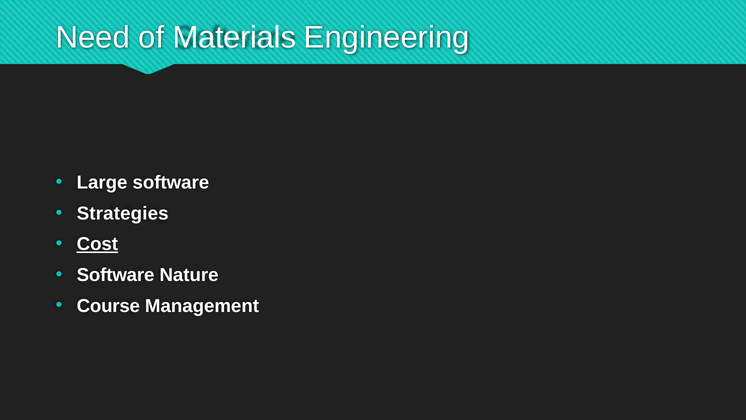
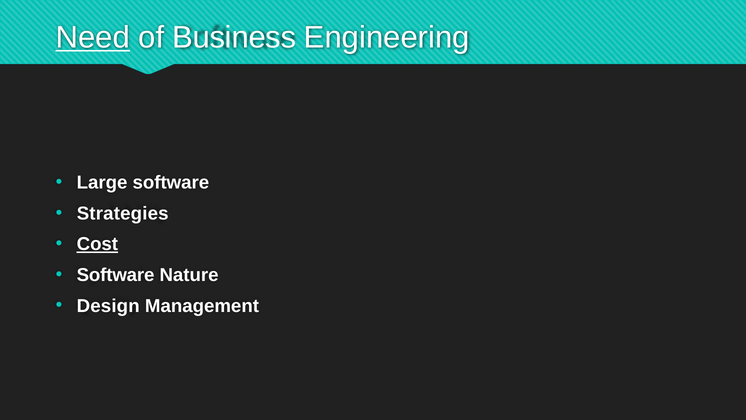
Need underline: none -> present (93, 37)
Materials: Materials -> Business (234, 37)
Course: Course -> Design (108, 306)
